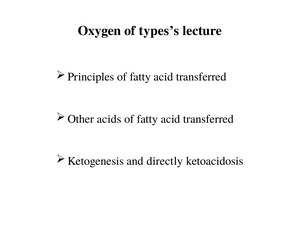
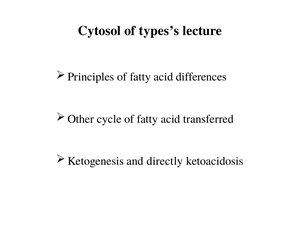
Oxygen: Oxygen -> Cytosol (99, 31)
transferred: transferred -> differences (201, 77)
acids: acids -> cycle (109, 119)
